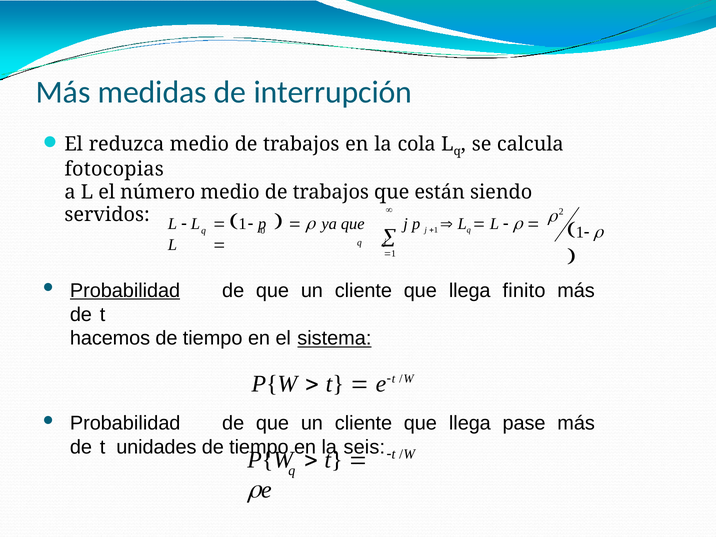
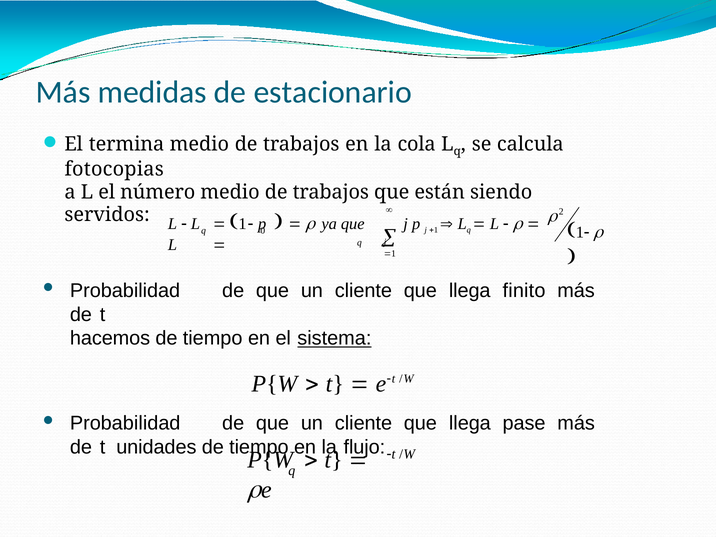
interrupción: interrupción -> estacionario (333, 92)
reduzca: reduzca -> termina (127, 144)
Probabilidad underline: present -> none (125, 291)
seis: seis -> flujo (364, 447)
